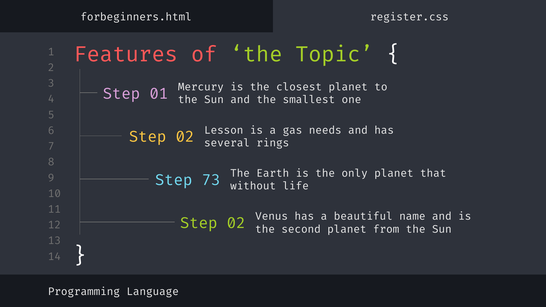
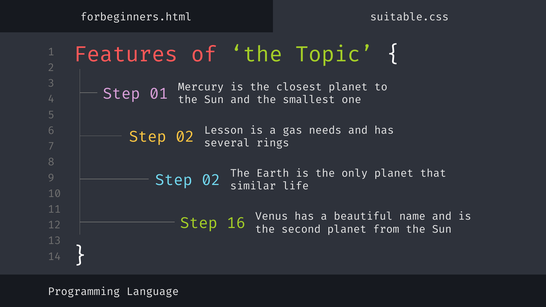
register.css: register.css -> suitable.css (409, 17)
73: 73 -> 02 (211, 180)
without: without -> similar (253, 186)
02: 02 -> 16 (236, 223)
